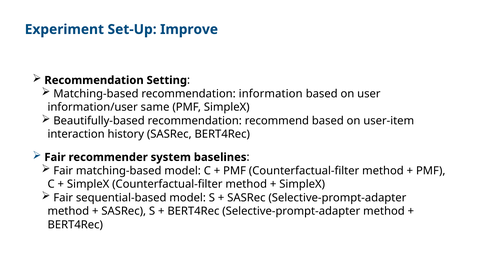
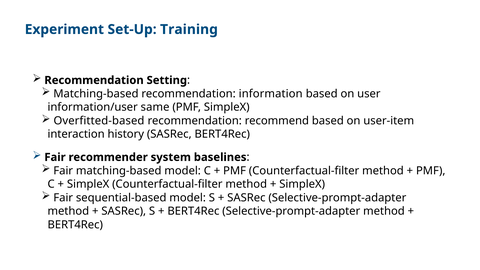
Improve: Improve -> Training (189, 29)
Beautifully-based: Beautifully-based -> Overfitted-based (99, 121)
